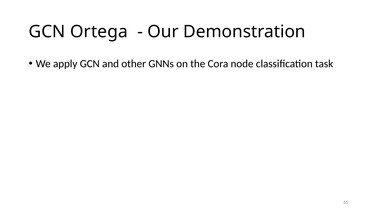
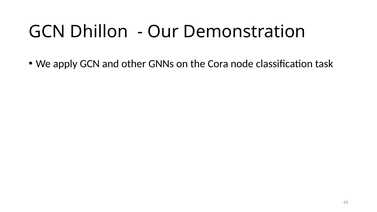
Ortega: Ortega -> Dhillon (99, 32)
